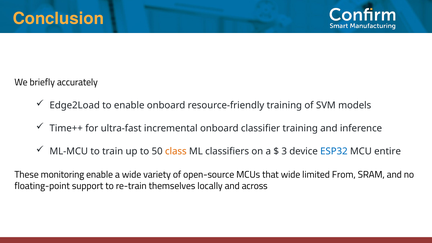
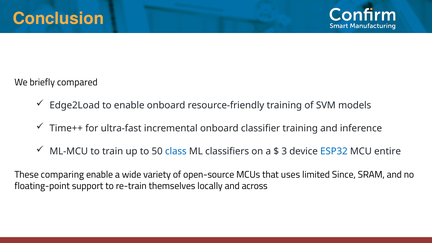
accurately: accurately -> compared (77, 82)
class colour: orange -> blue (176, 151)
monitoring: monitoring -> comparing (62, 175)
that wide: wide -> uses (290, 175)
From: From -> Since (344, 175)
